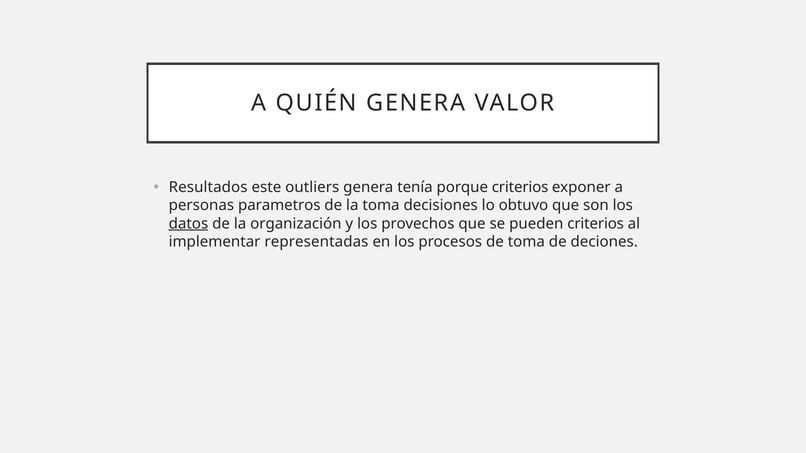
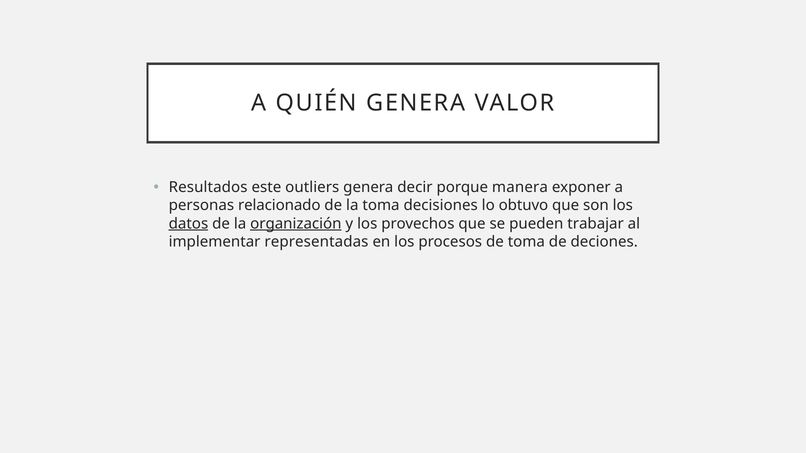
tenía: tenía -> decir (415, 188)
porque criterios: criterios -> manera (520, 188)
parametros: parametros -> relacionado (279, 206)
organización underline: none -> present (296, 224)
pueden criterios: criterios -> trabajar (596, 224)
